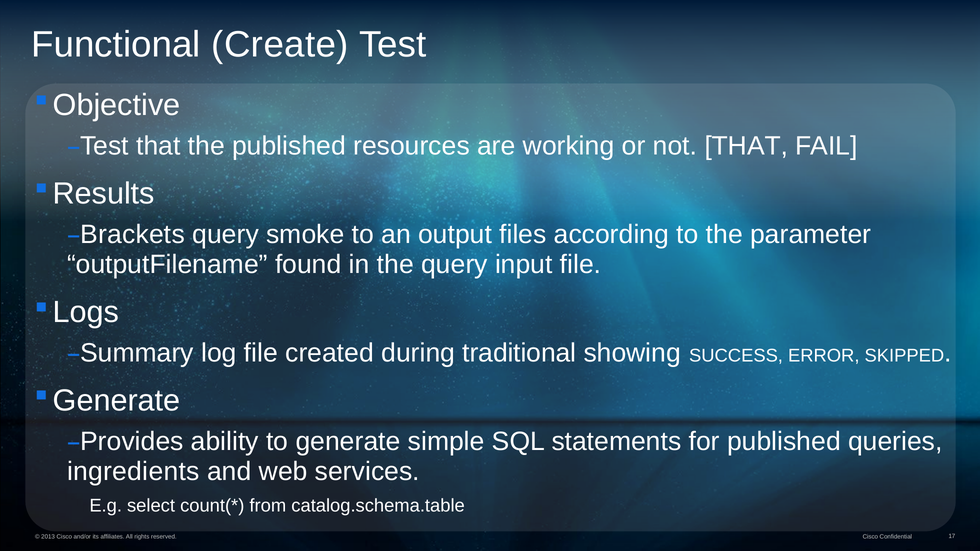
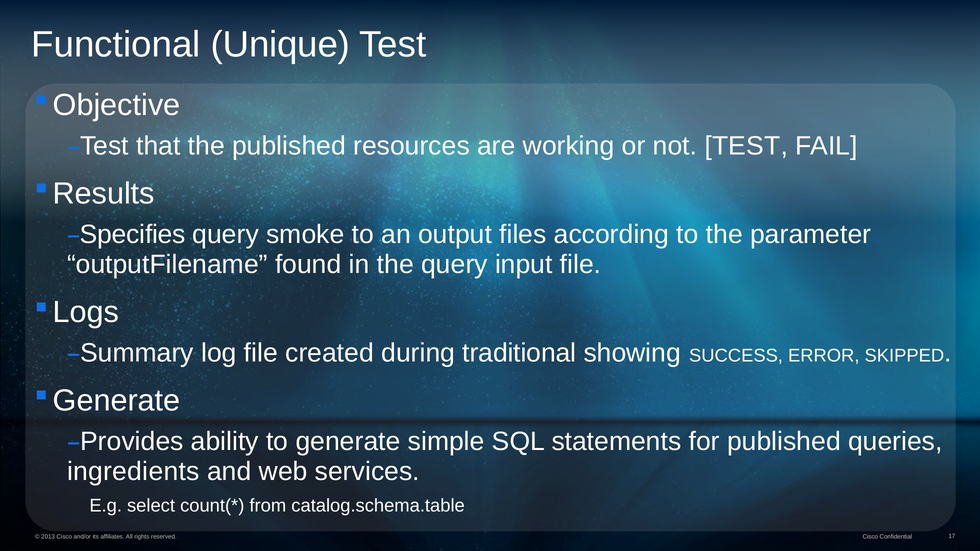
Create: Create -> Unique (280, 44)
not THAT: THAT -> TEST (746, 146)
Brackets: Brackets -> Specifies (133, 235)
